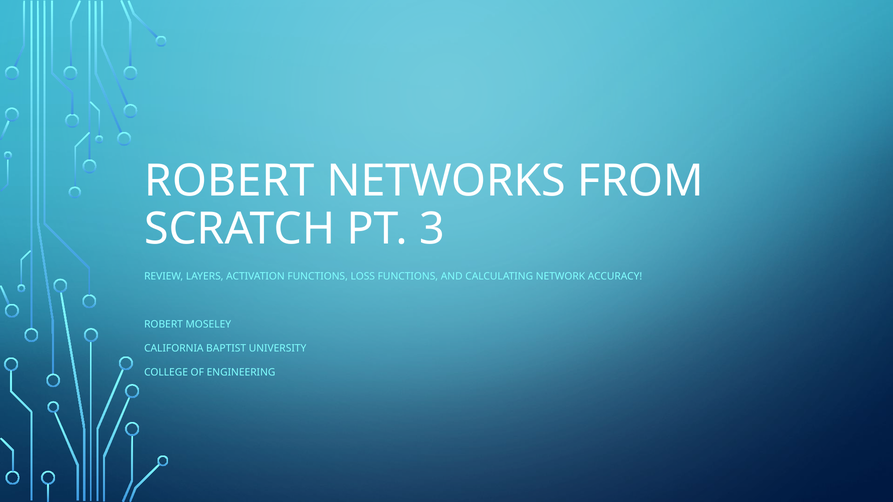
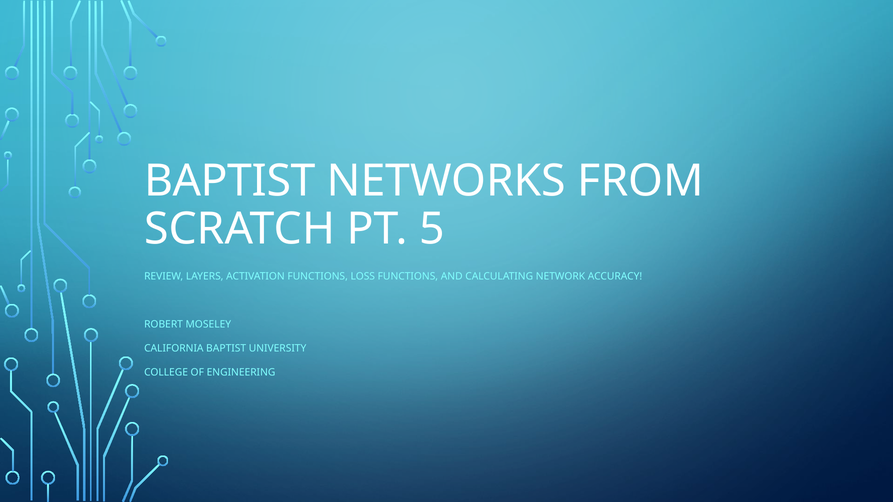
ROBERT: ROBERT -> BAPTIST (230, 181)
3: 3 -> 5 (432, 229)
